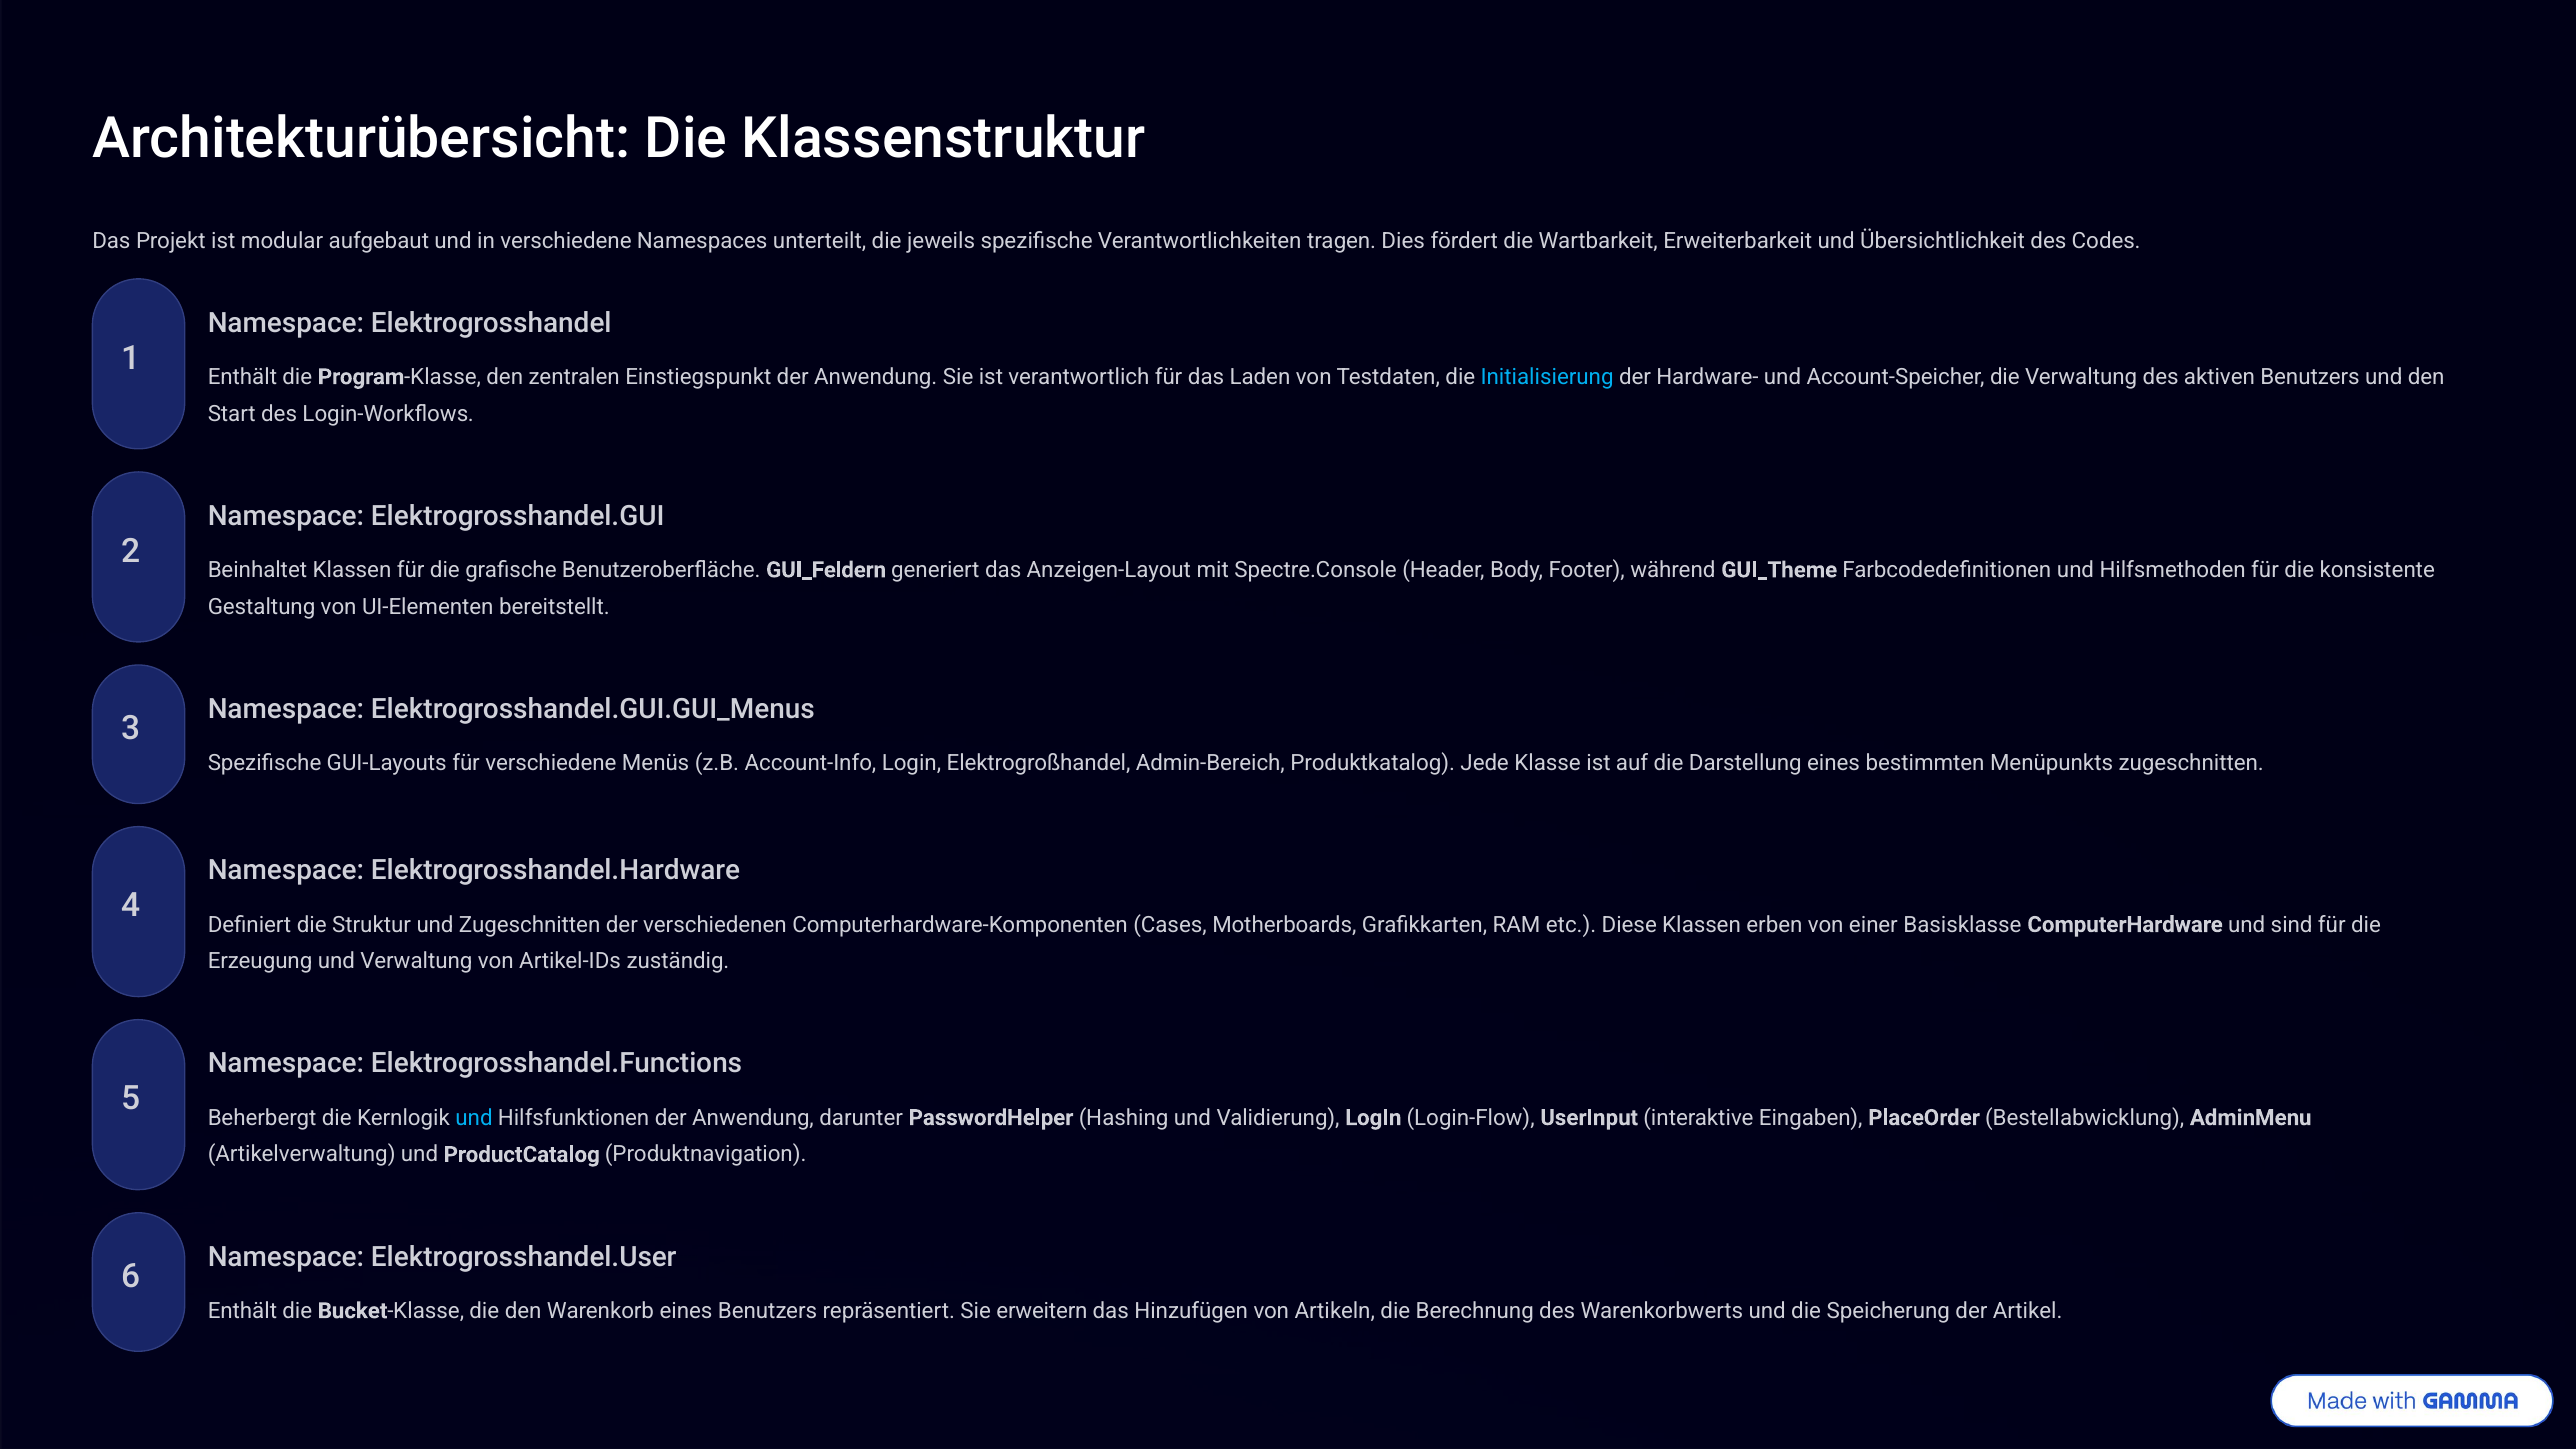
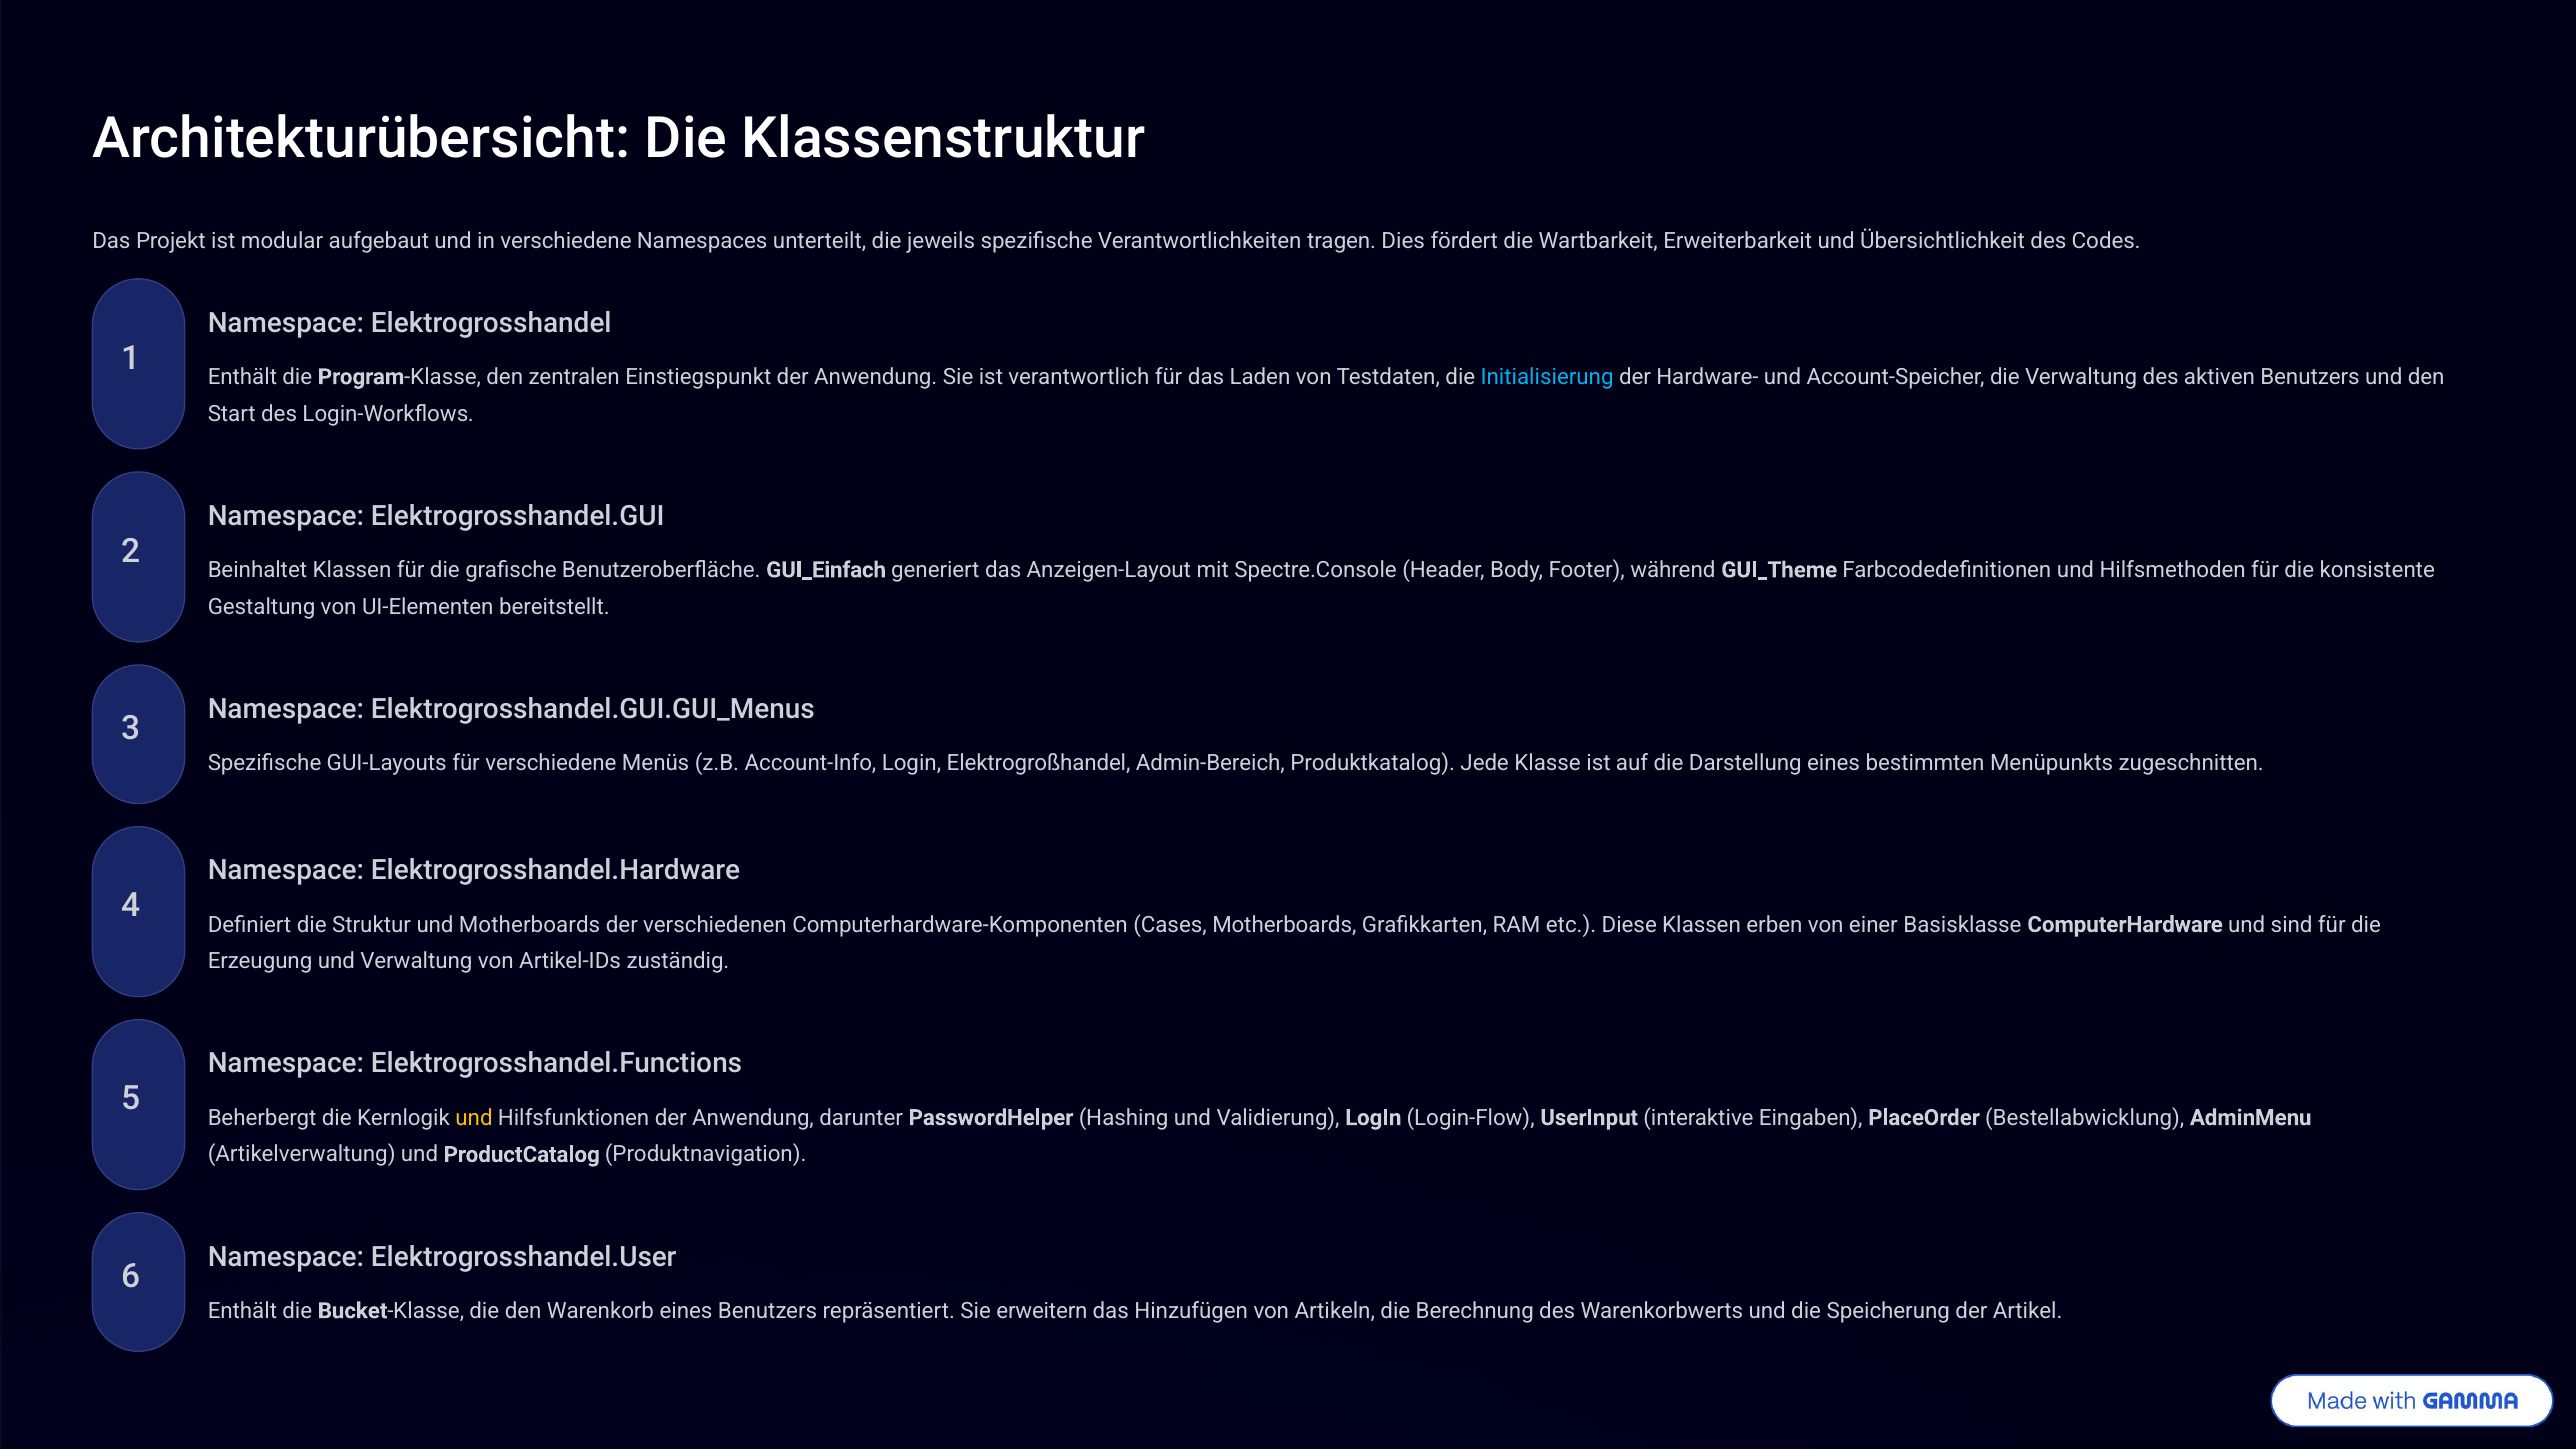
GUI_Feldern: GUI_Feldern -> GUI_Einfach (826, 570)
und Zugeschnitten: Zugeschnitten -> Motherboards (530, 925)
und colour: light blue -> yellow (474, 1118)
